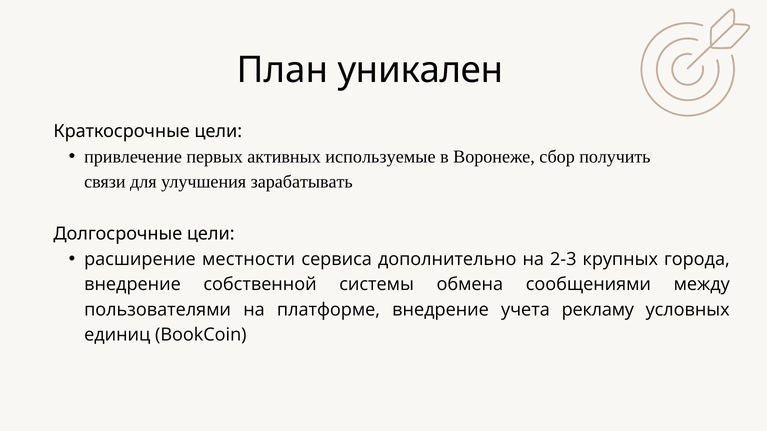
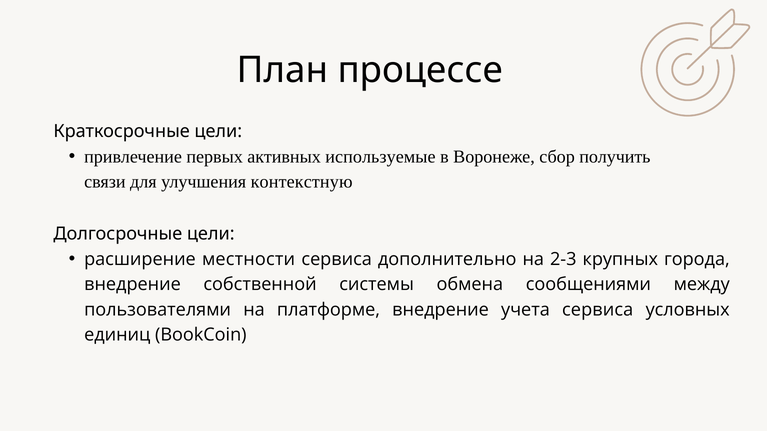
уникален: уникален -> процессе (420, 70)
зарабатывать: зарабатывать -> контекстную (302, 182)
учета рекламу: рекламу -> сервиса (598, 310)
